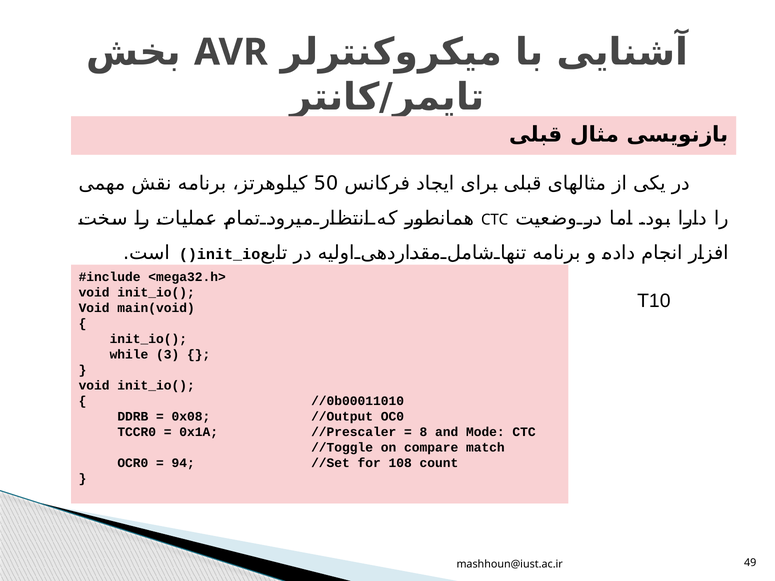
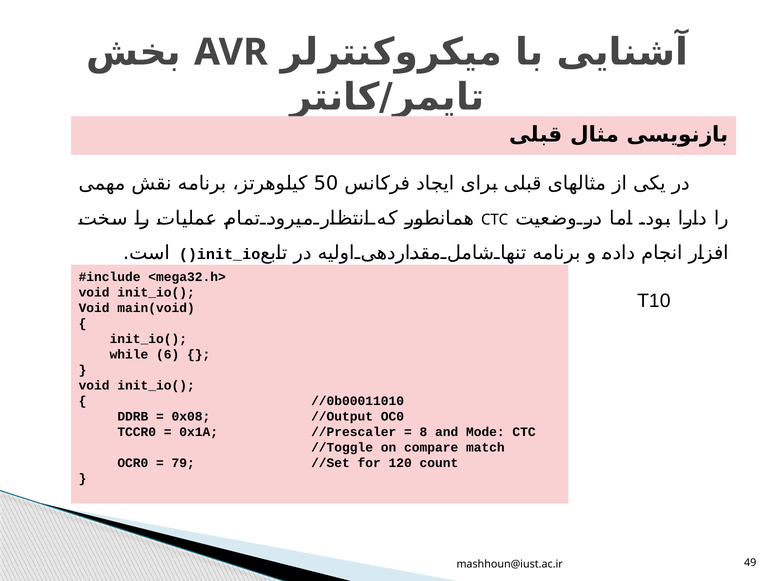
3: 3 -> 6 (168, 355)
94: 94 -> 79 (183, 463)
108: 108 -> 120 (400, 463)
